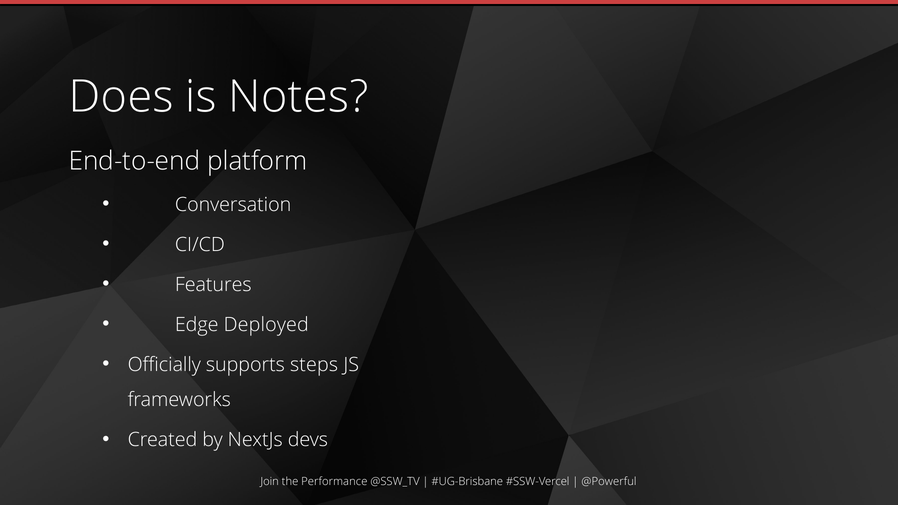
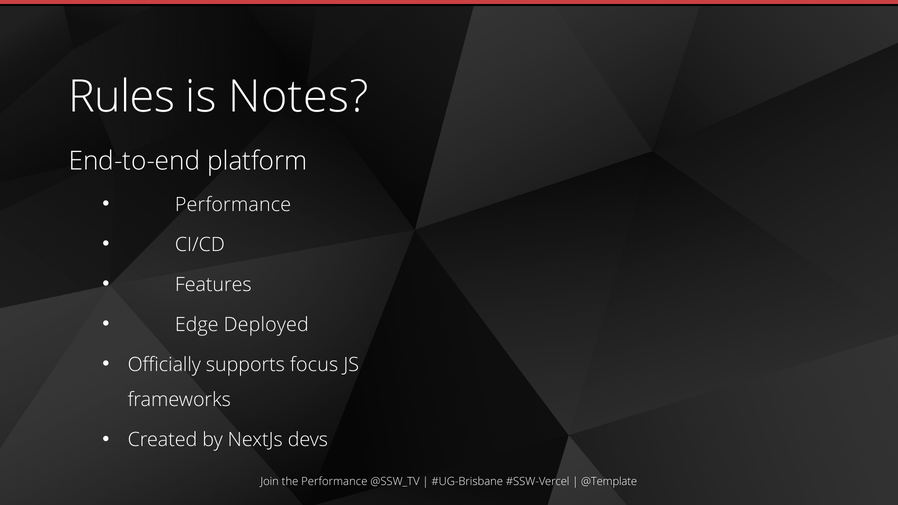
Does: Does -> Rules (121, 97)
Conversation: Conversation -> Performance (233, 205)
steps: steps -> focus (314, 365)
@Powerful: @Powerful -> @Template (609, 481)
